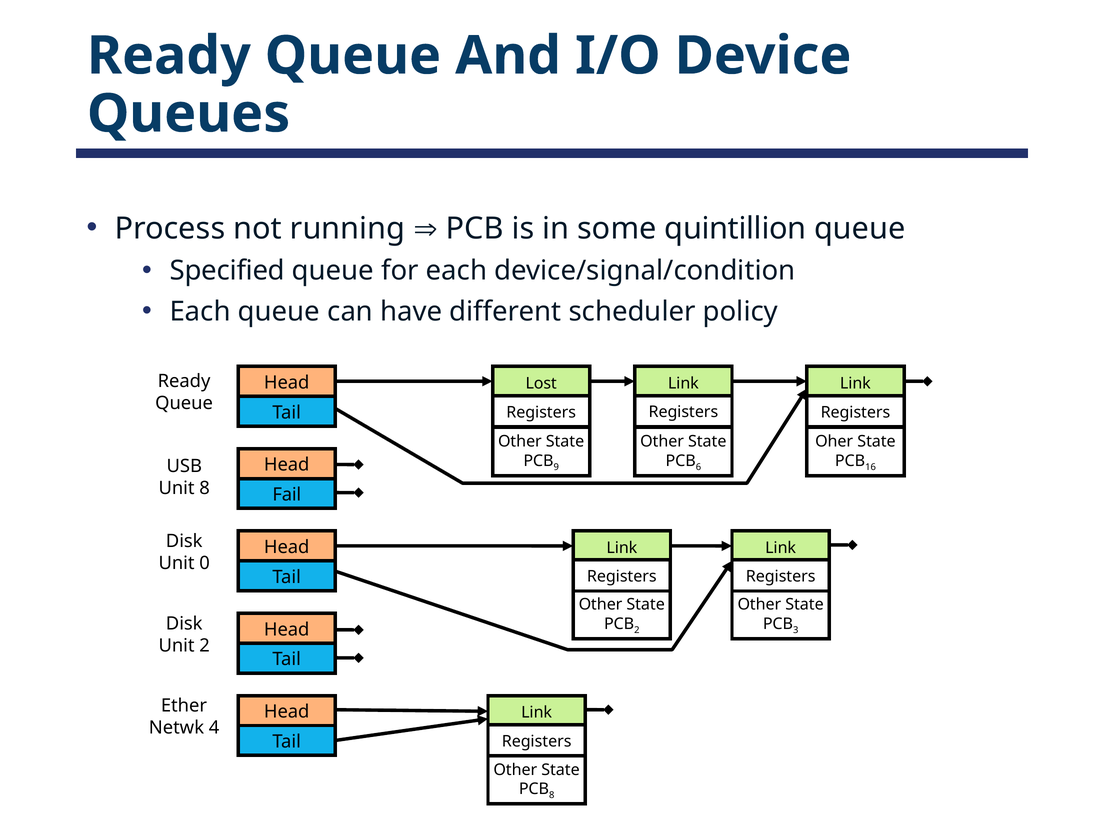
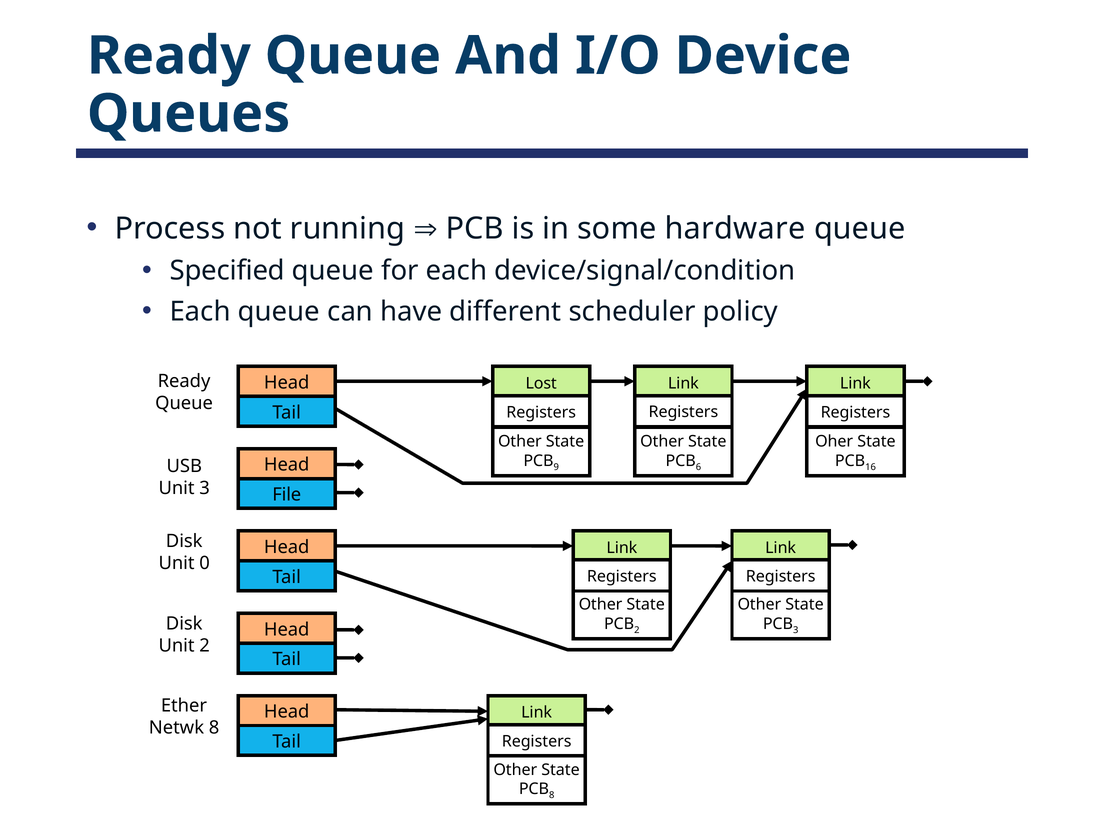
quintillion: quintillion -> hardware (735, 228)
Unit 8: 8 -> 3 (205, 488)
Fail: Fail -> File (287, 495)
Netwk 4: 4 -> 8 (214, 728)
